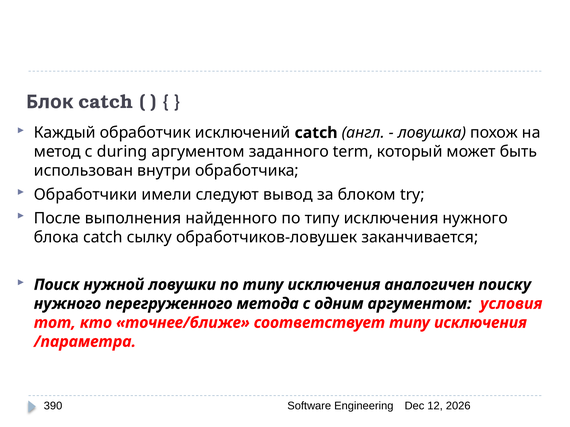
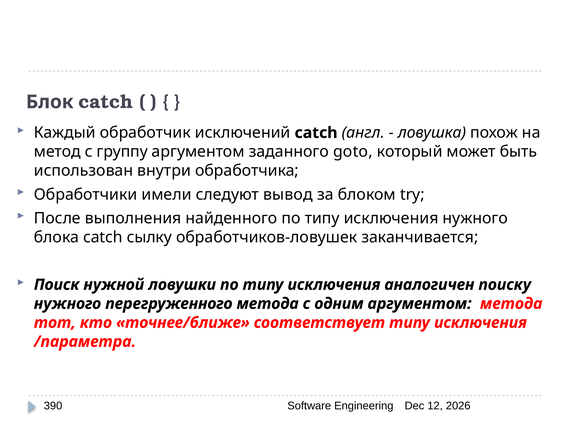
during: during -> группу (122, 152)
term: term -> goto (353, 152)
аргументом условия: условия -> метода (511, 304)
